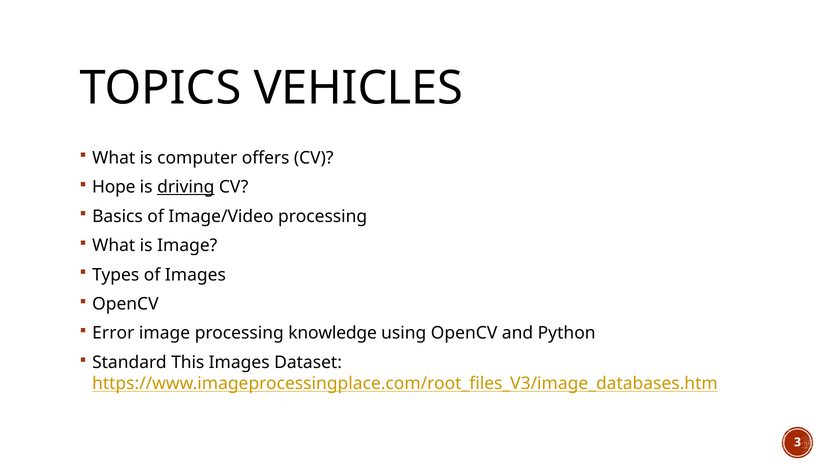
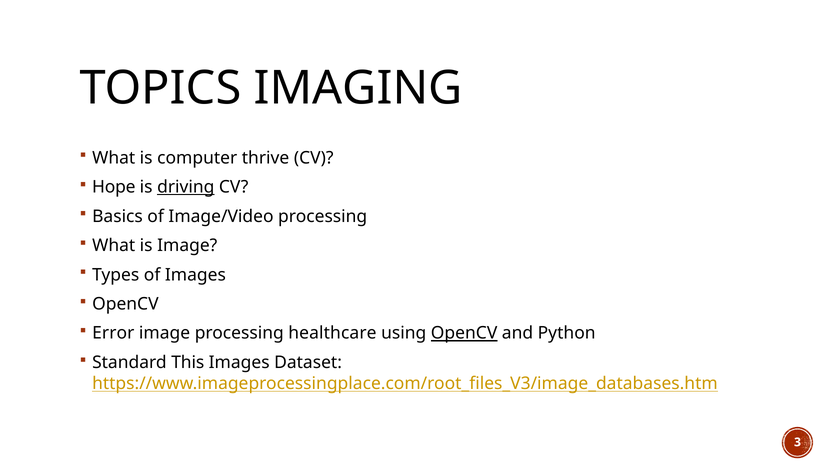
VEHICLES: VEHICLES -> IMAGING (358, 88)
offers: offers -> thrive (266, 158)
knowledge: knowledge -> healthcare (332, 333)
OpenCV underline: none -> present (464, 333)
